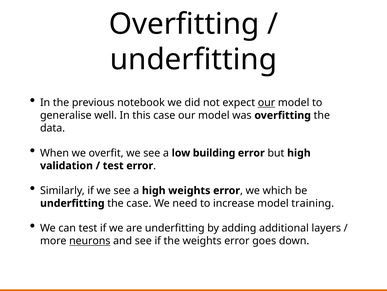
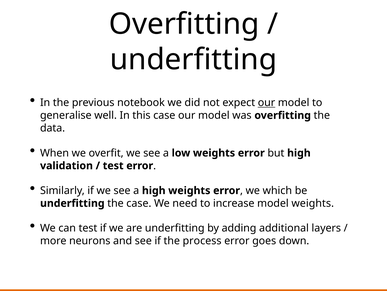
low building: building -> weights (214, 153)
model training: training -> weights (313, 203)
neurons underline: present -> none (90, 240)
the weights: weights -> process (202, 240)
